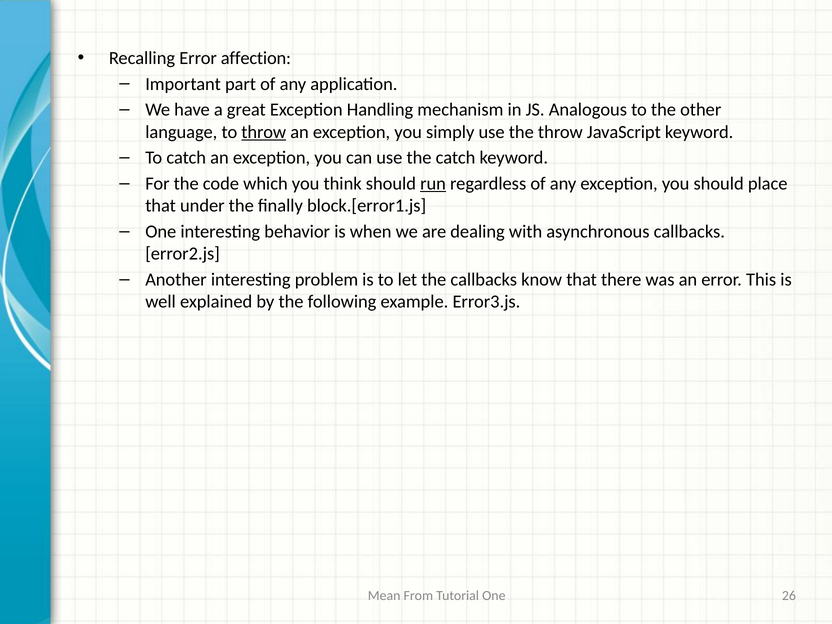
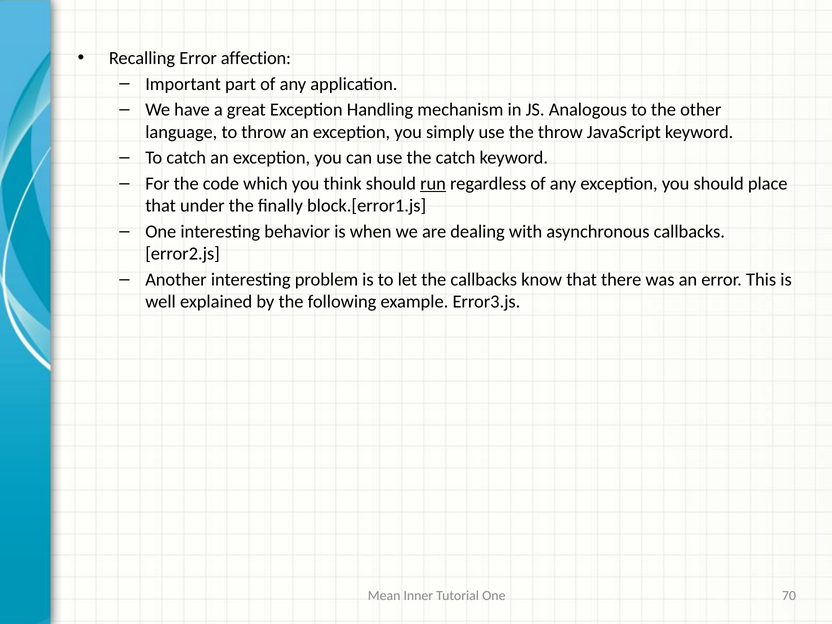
throw underline: present -> none (264, 132)
From: From -> Inner (418, 596)
26: 26 -> 70 (789, 596)
